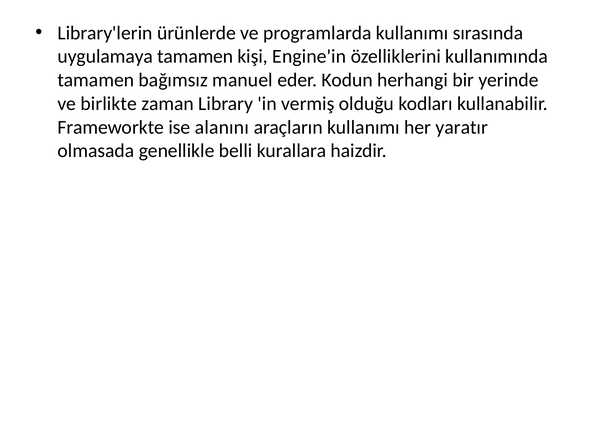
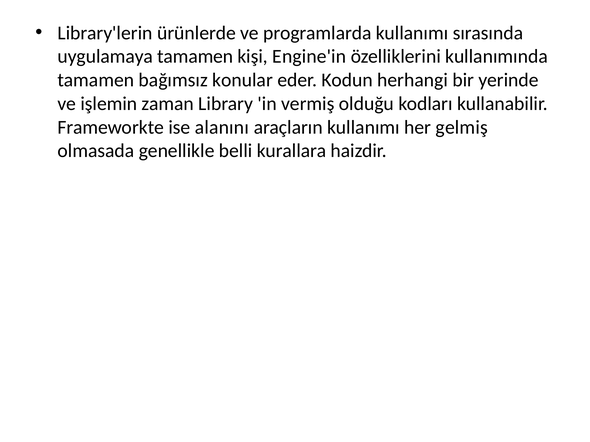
manuel: manuel -> konular (243, 80)
birlikte: birlikte -> işlemin (109, 104)
yaratır: yaratır -> gelmiş (462, 127)
